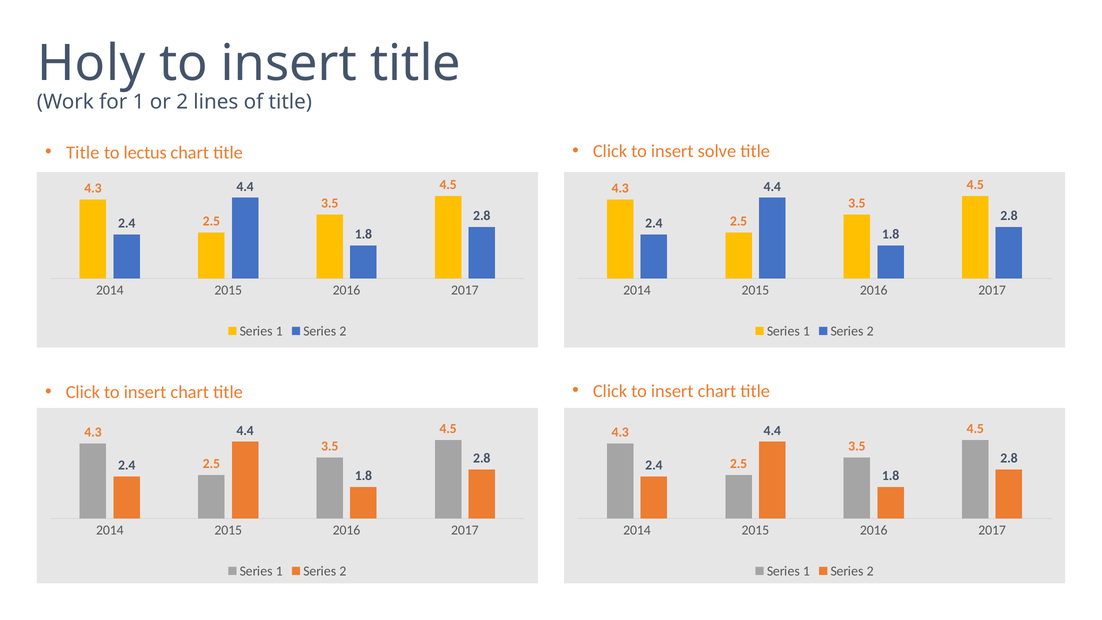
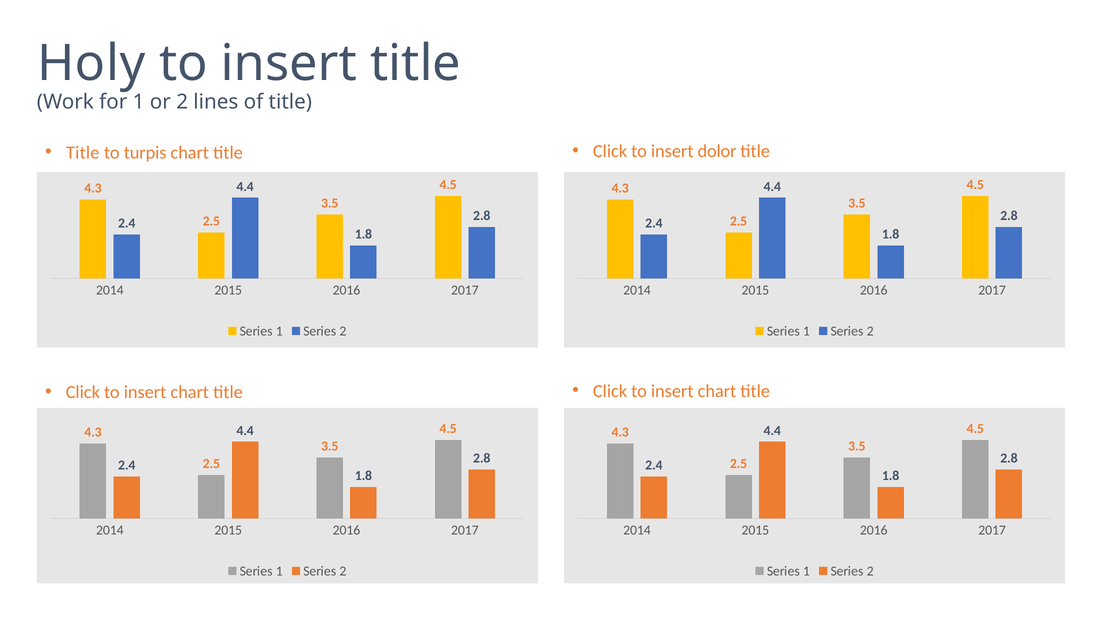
lectus: lectus -> turpis (145, 152)
solve: solve -> dolor (717, 151)
